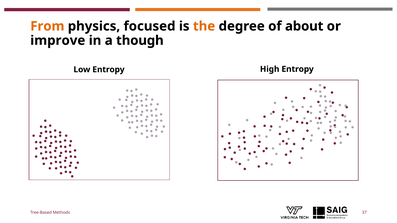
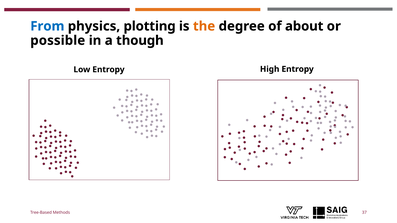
From colour: orange -> blue (47, 26)
focused: focused -> plotting (150, 26)
improve: improve -> possible (58, 41)
